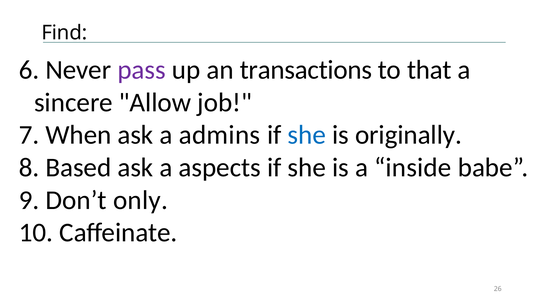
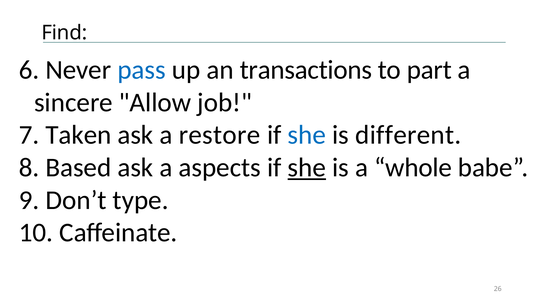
pass colour: purple -> blue (142, 70)
that: that -> part (429, 70)
When: When -> Taken (78, 135)
admins: admins -> restore (220, 135)
originally: originally -> different (408, 135)
she underline: none -> present (307, 168)
inside: inside -> whole (413, 168)
only: only -> type (141, 200)
